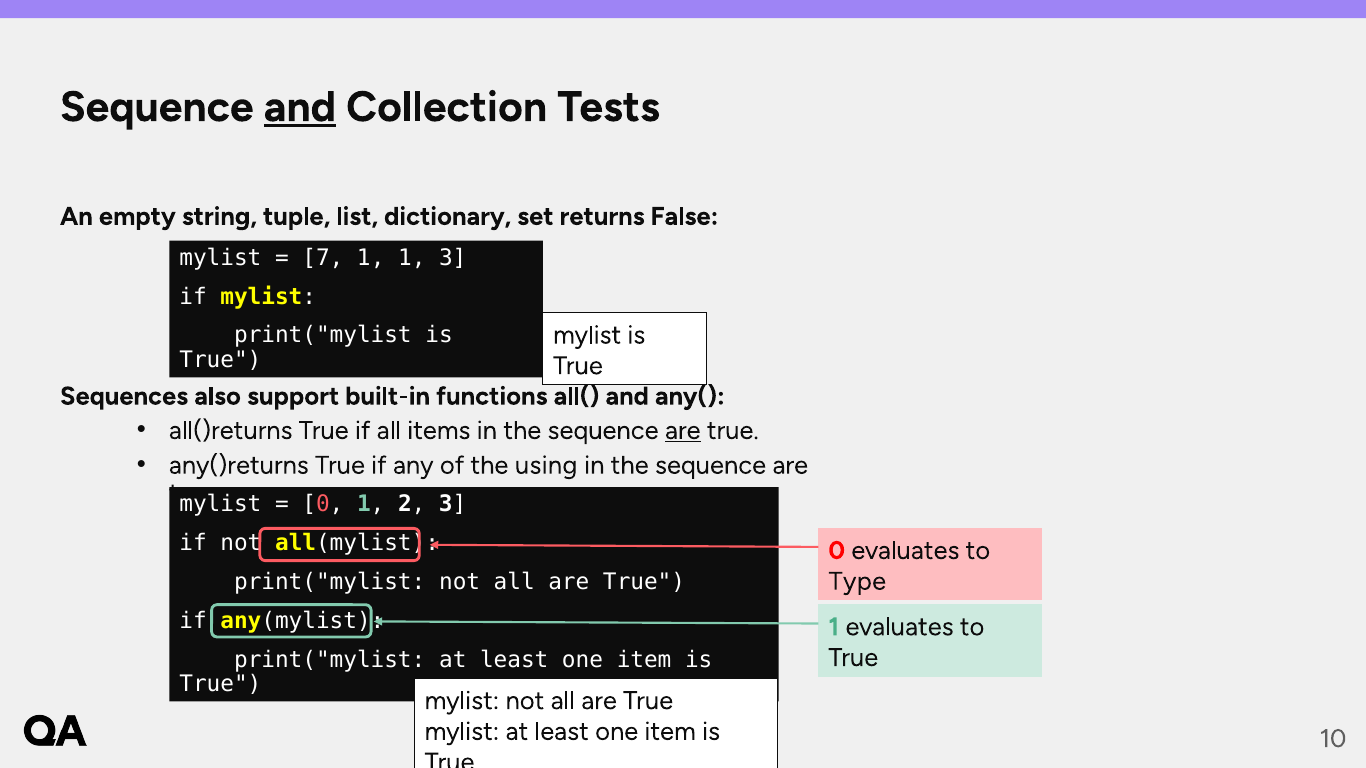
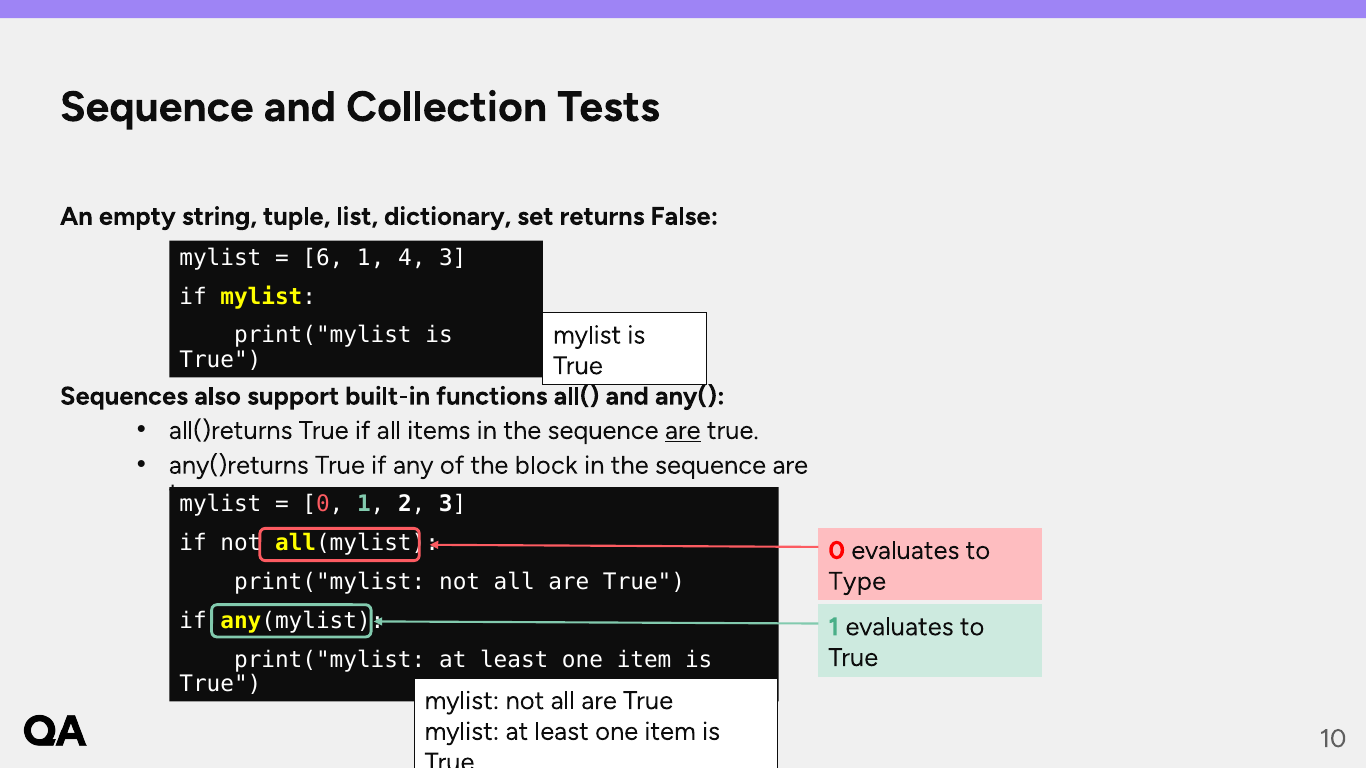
and underline: present -> none (300, 107)
7: 7 -> 6 (323, 258)
1 1: 1 -> 4 (412, 258)
using: using -> block (546, 465)
